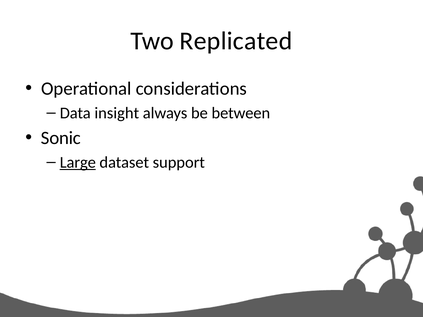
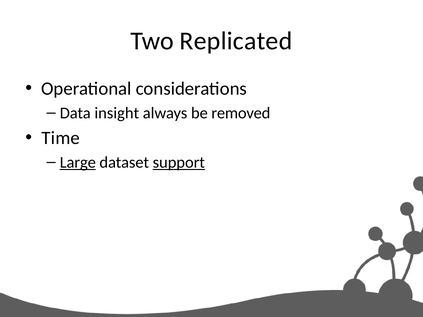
between: between -> removed (241, 113)
Sonic: Sonic -> Time (61, 138)
support underline: none -> present (179, 162)
